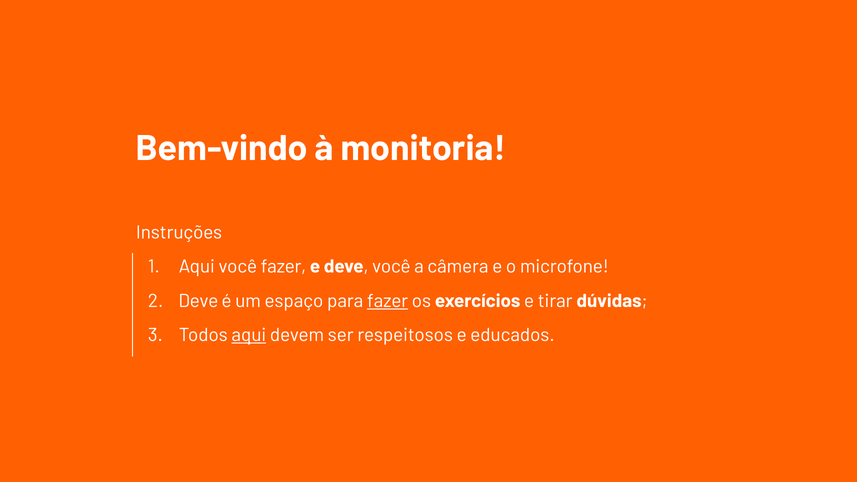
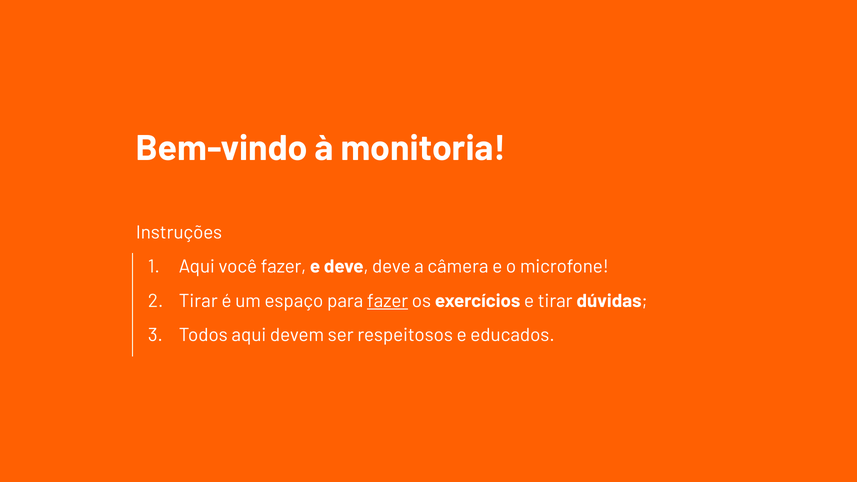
deve você: você -> deve (391, 267)
Deve: Deve -> Tirar (198, 301)
aqui underline: present -> none (249, 335)
